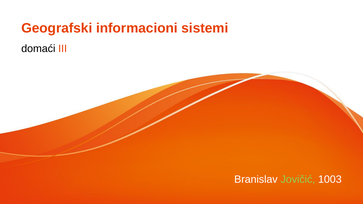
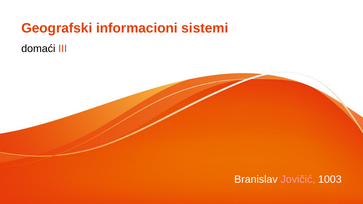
Jovičić colour: light green -> pink (298, 180)
